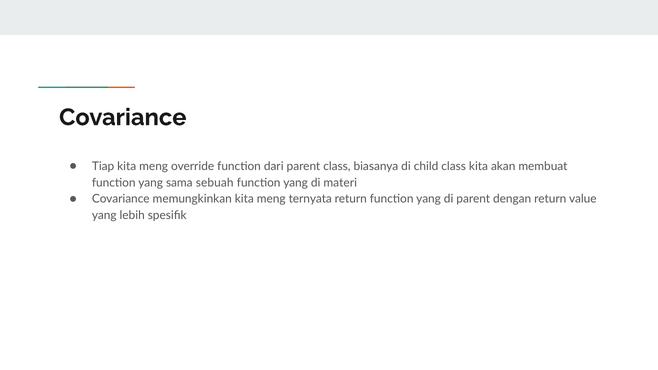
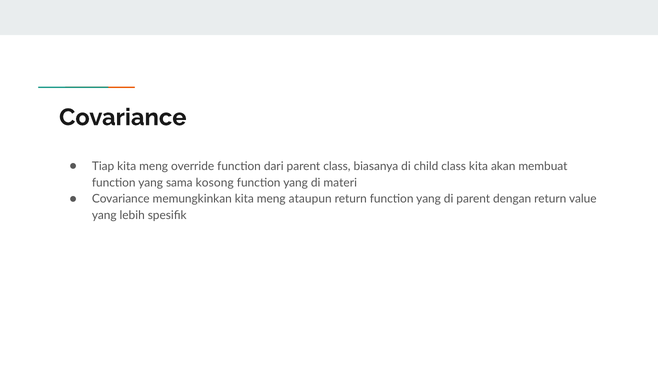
sebuah: sebuah -> kosong (215, 183)
ternyata: ternyata -> ataupun (310, 199)
